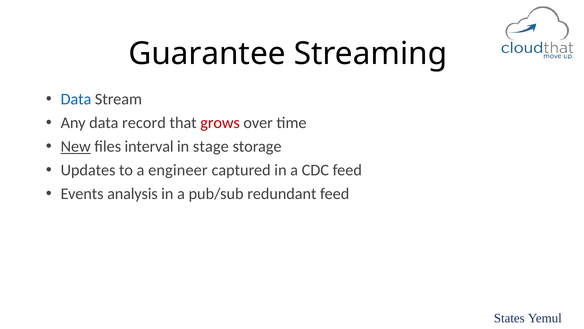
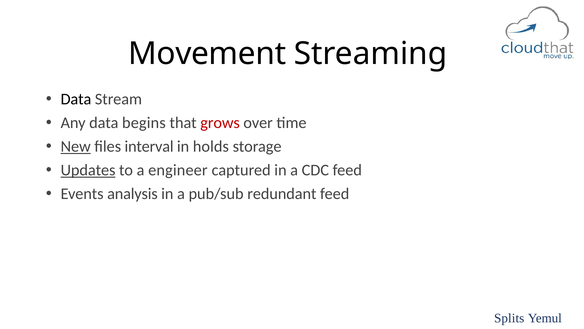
Guarantee: Guarantee -> Movement (207, 54)
Data colour: blue -> black (76, 99)
record: record -> begins (144, 123)
stage: stage -> holds (211, 146)
Updates underline: none -> present (88, 170)
States: States -> Splits (509, 318)
